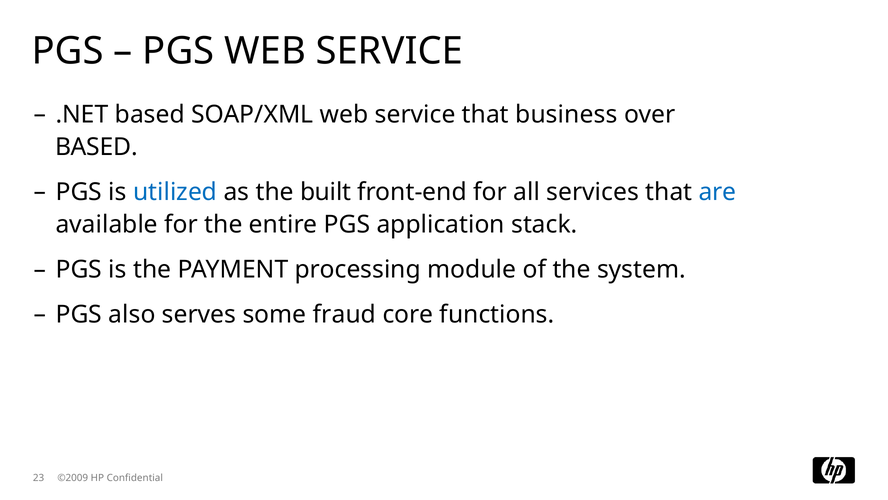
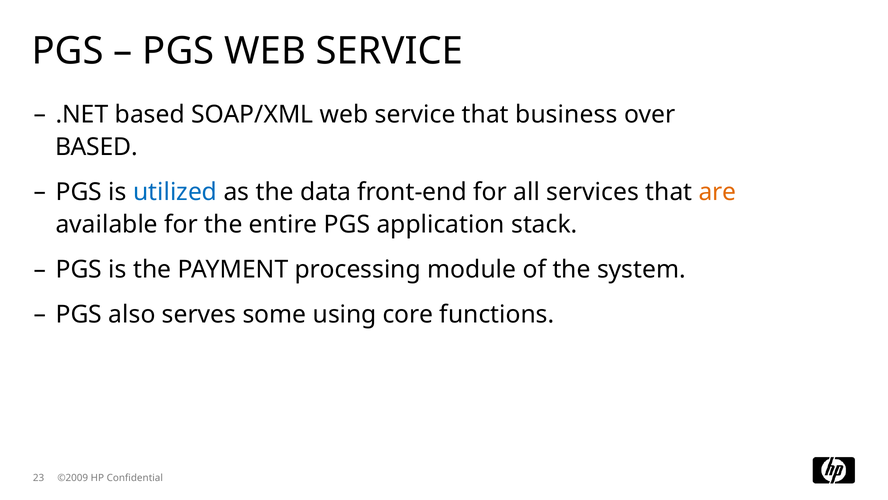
built: built -> data (326, 192)
are colour: blue -> orange (718, 192)
fraud: fraud -> using (345, 314)
